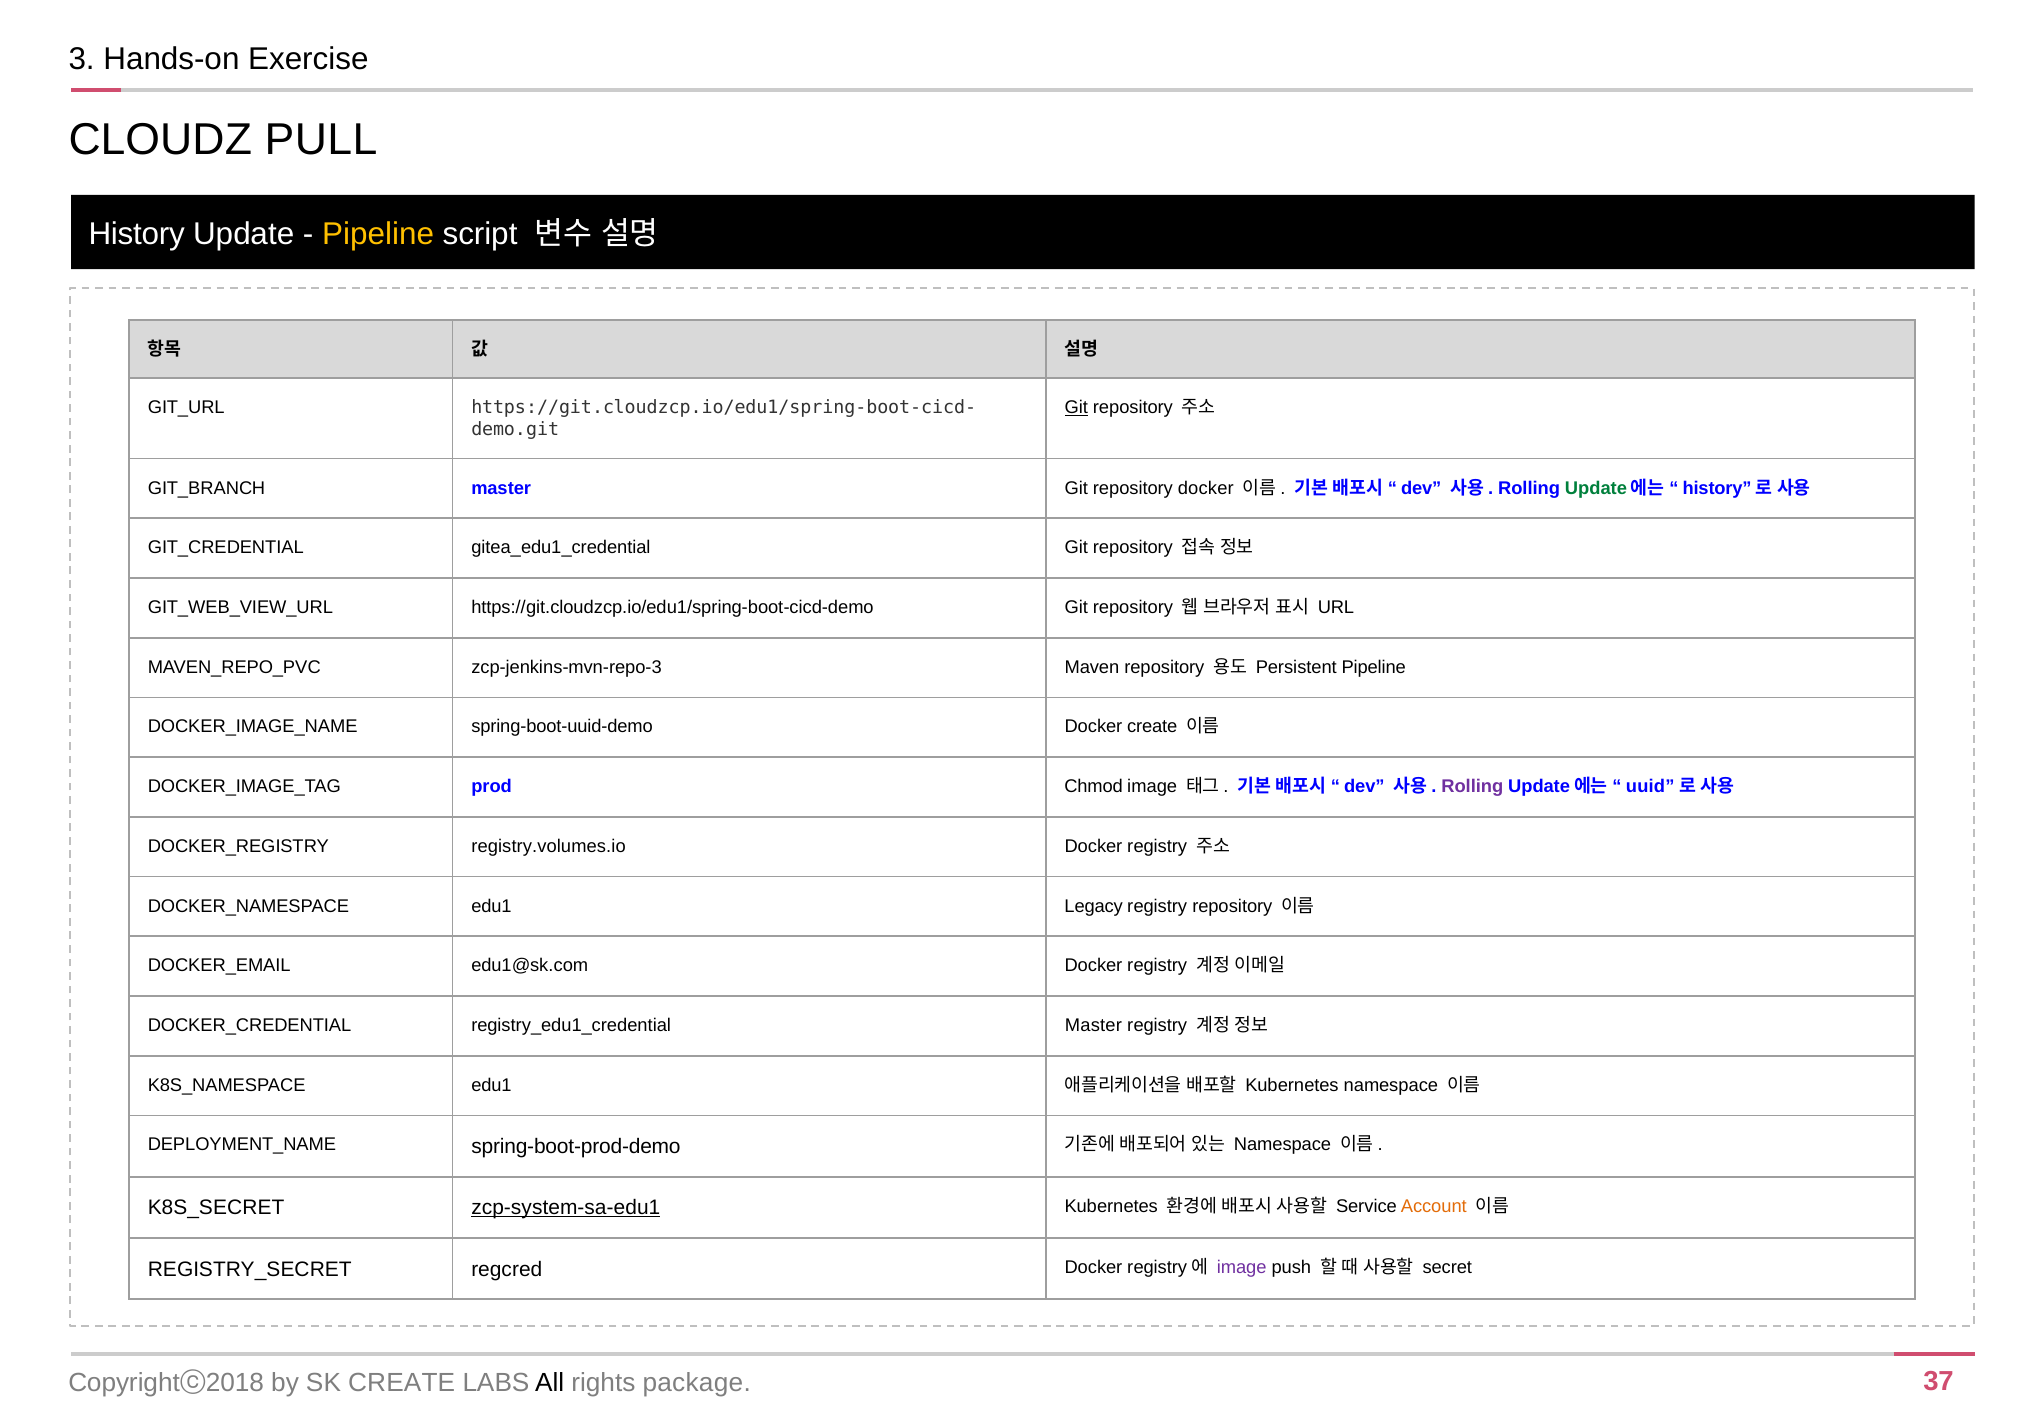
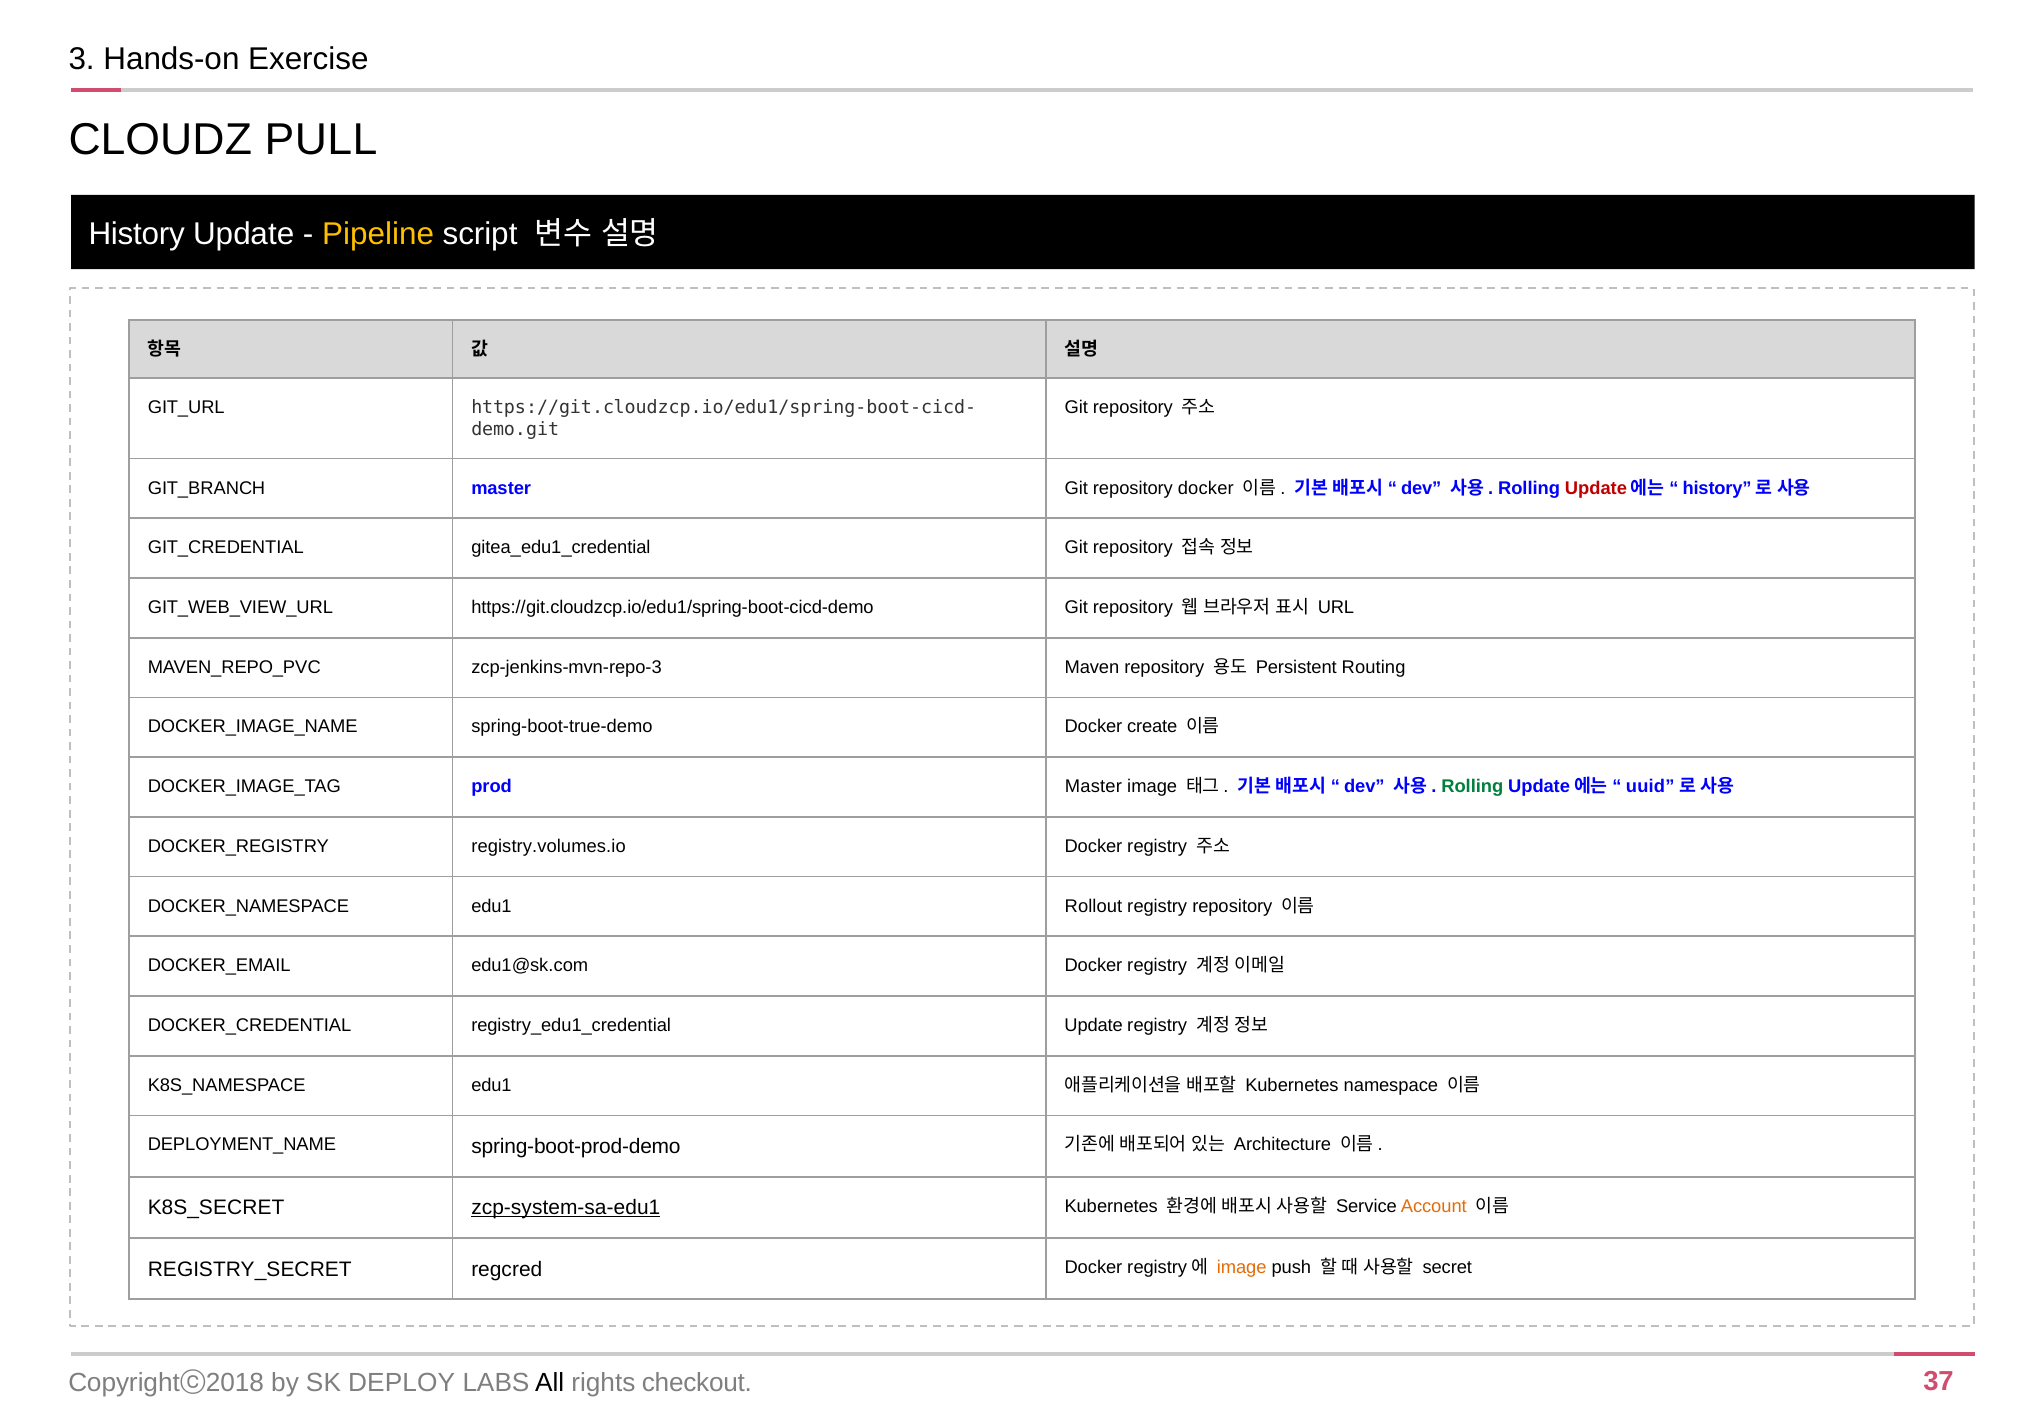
Git underline: present -> none (1076, 408)
Update colour: green -> red (1596, 488)
Persistent Pipeline: Pipeline -> Routing (1374, 667)
spring-boot-uuid-demo: spring-boot-uuid-demo -> spring-boot-true-demo (562, 727)
prod Chmod: Chmod -> Master (1093, 787)
Rolling colour: purple -> green (1472, 787)
Legacy: Legacy -> Rollout (1093, 906)
Master: Master -> Update (1094, 1025)
Namespace: Namespace -> Architecture (1283, 1145)
image colour: purple -> orange (1242, 1267)
SK CREATE: CREATE -> DEPLOY (402, 1383)
package: package -> checkout (697, 1383)
